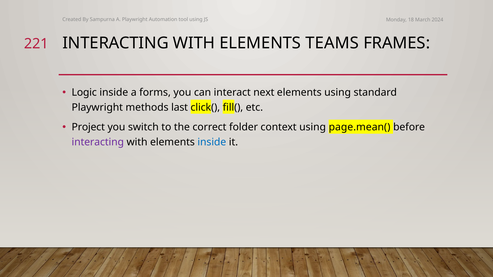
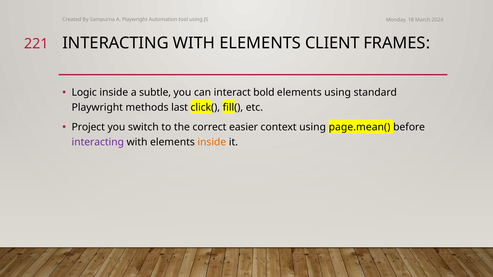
TEAMS: TEAMS -> CLIENT (332, 43)
forms: forms -> subtle (155, 93)
next: next -> bold (264, 93)
folder: folder -> easier (244, 127)
inside colour: blue -> orange (212, 142)
